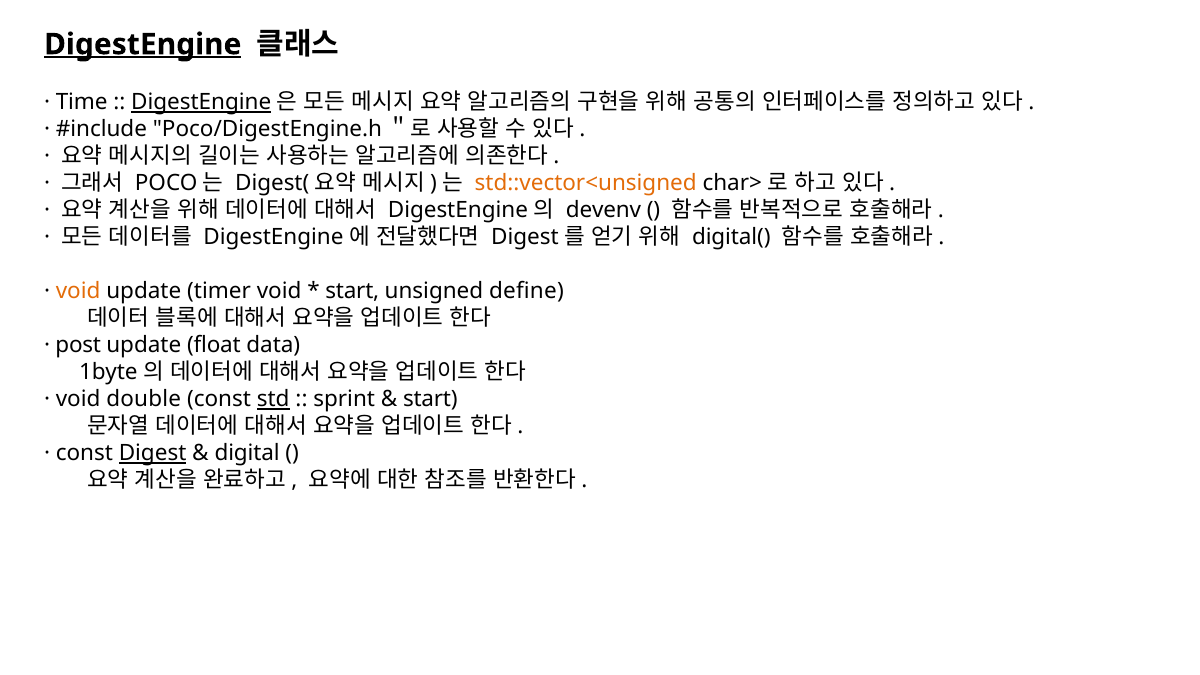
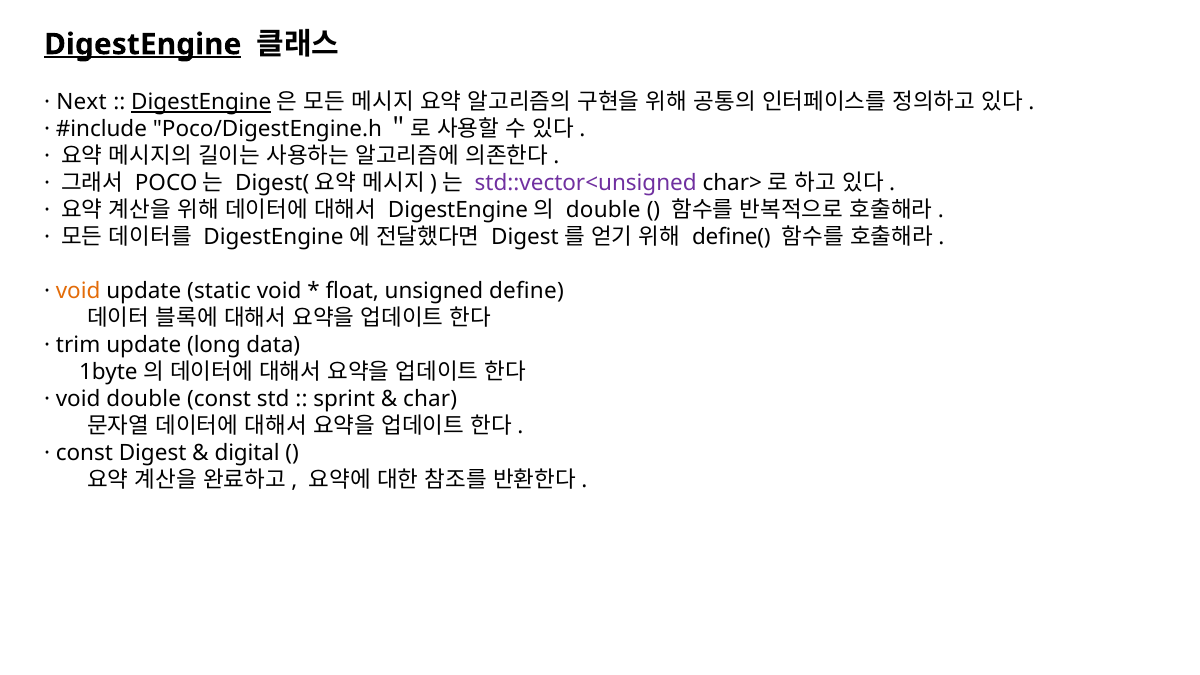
Time: Time -> Next (82, 102)
std::vector<unsigned colour: orange -> purple (586, 183)
devenv: devenv -> double (603, 210)
digital(: digital( -> define( (731, 237)
timer: timer -> static (219, 291)
start: start -> float (352, 291)
post: post -> trim (78, 345)
float: float -> long (214, 345)
std underline: present -> none (273, 399)
start: start -> char (430, 399)
Digest underline: present -> none (153, 453)
